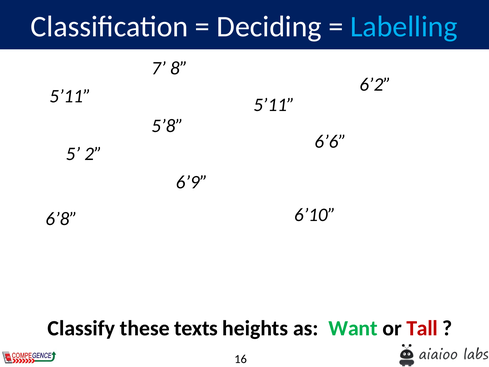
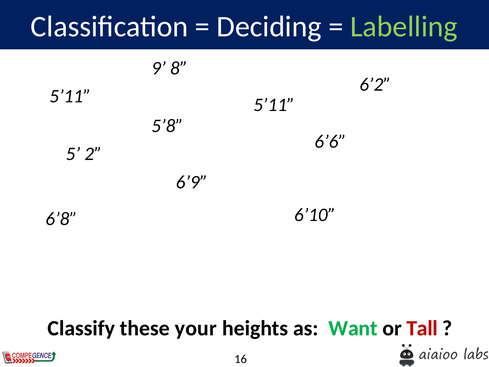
Labelling colour: light blue -> light green (404, 27)
7: 7 -> 9 (159, 68)
texts: texts -> your (196, 328)
